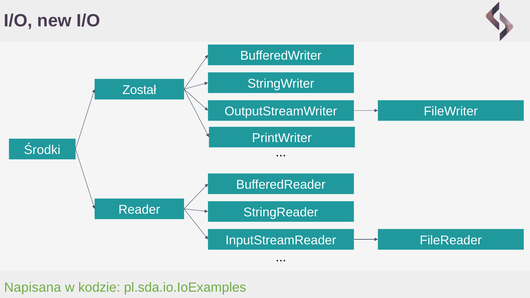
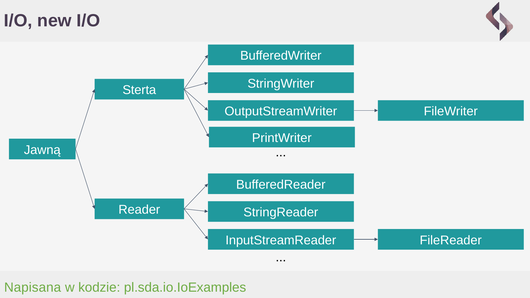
Został: Został -> Sterta (139, 90)
Środki: Środki -> Jawną (42, 150)
